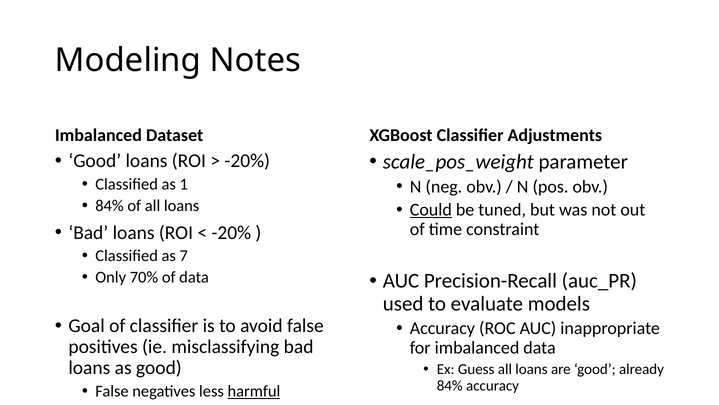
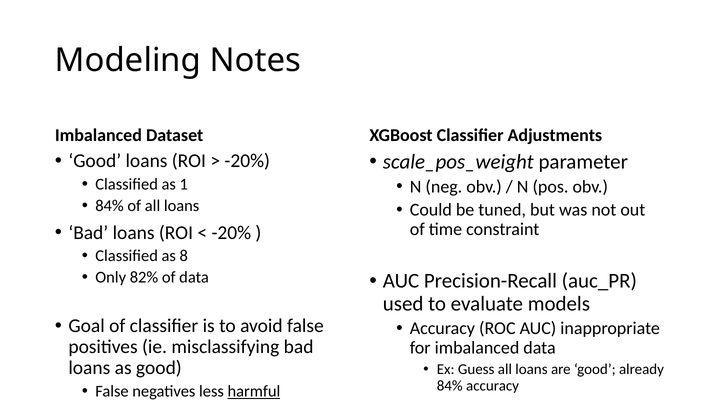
Could underline: present -> none (431, 210)
7: 7 -> 8 (184, 256)
70%: 70% -> 82% (144, 277)
